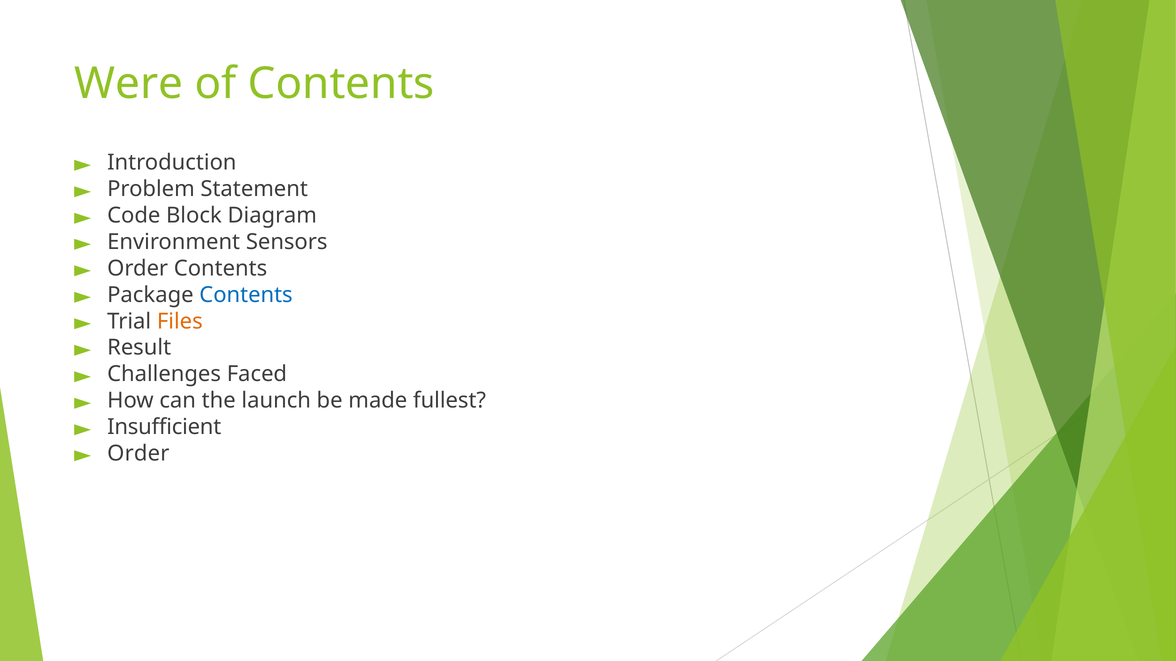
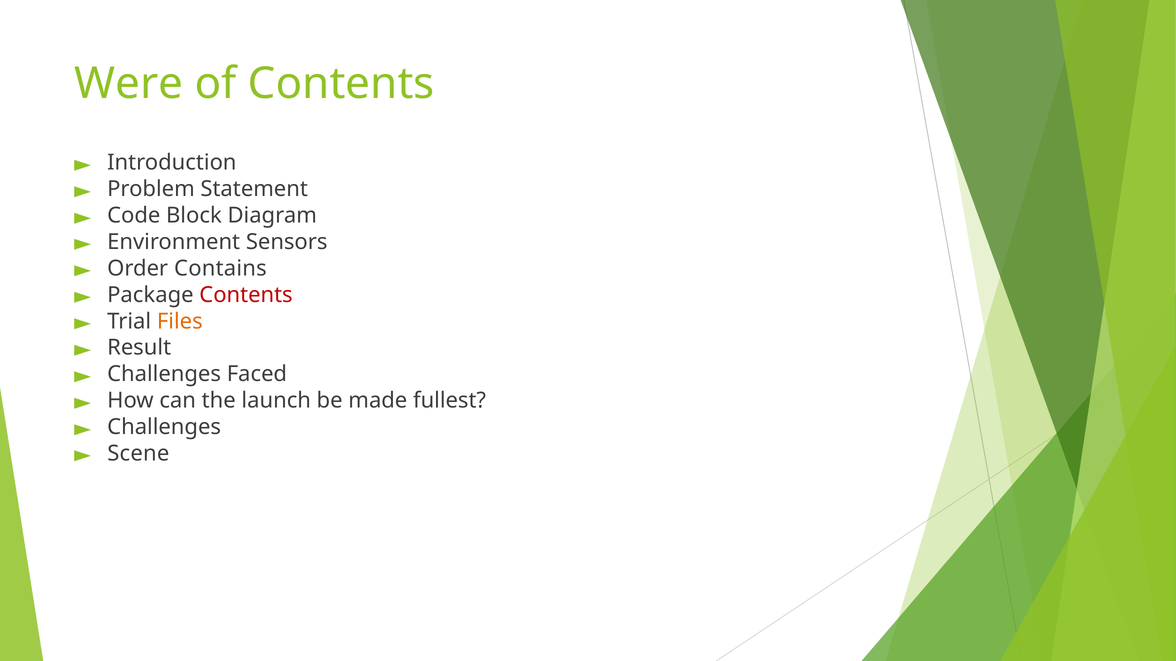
Order Contents: Contents -> Contains (220, 269)
Contents colour: blue -> red (246, 295)
Insufficient: Insufficient -> Challenges (164, 427)
Order: Order -> Scene (138, 454)
